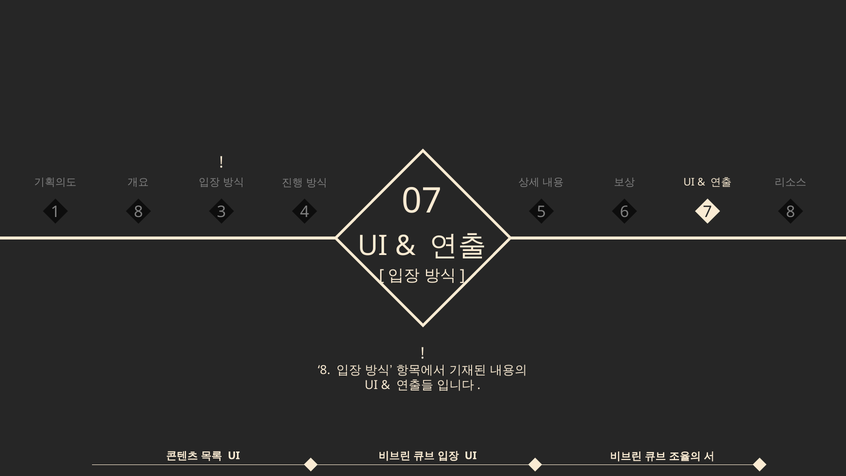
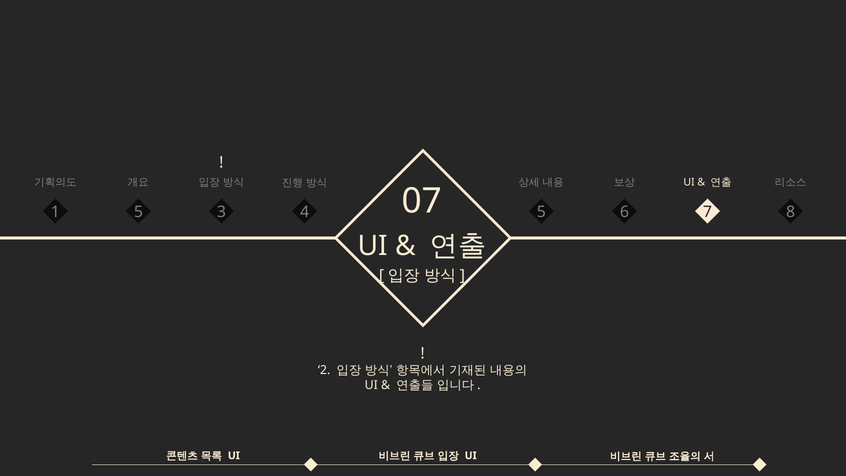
1 8: 8 -> 5 (138, 212)
8: 8 -> 2 (324, 370)
